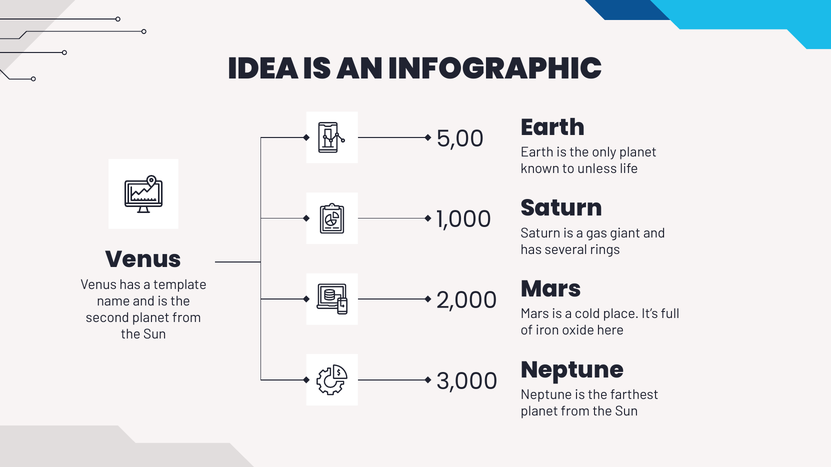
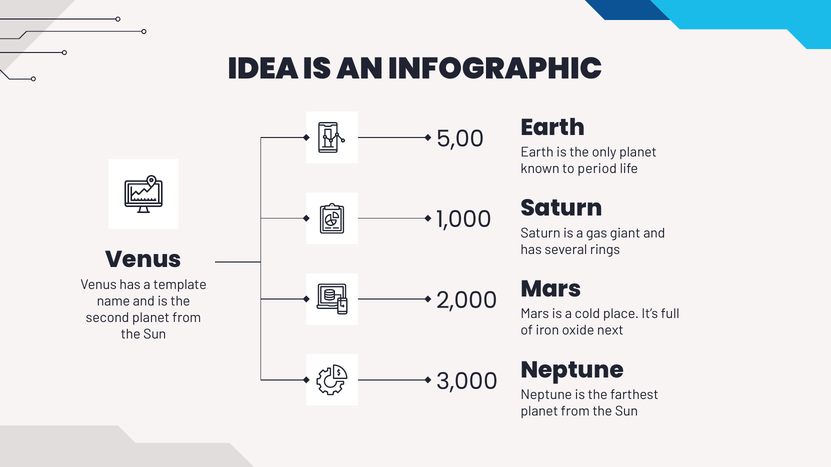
unless: unless -> period (597, 169)
here: here -> next (610, 331)
